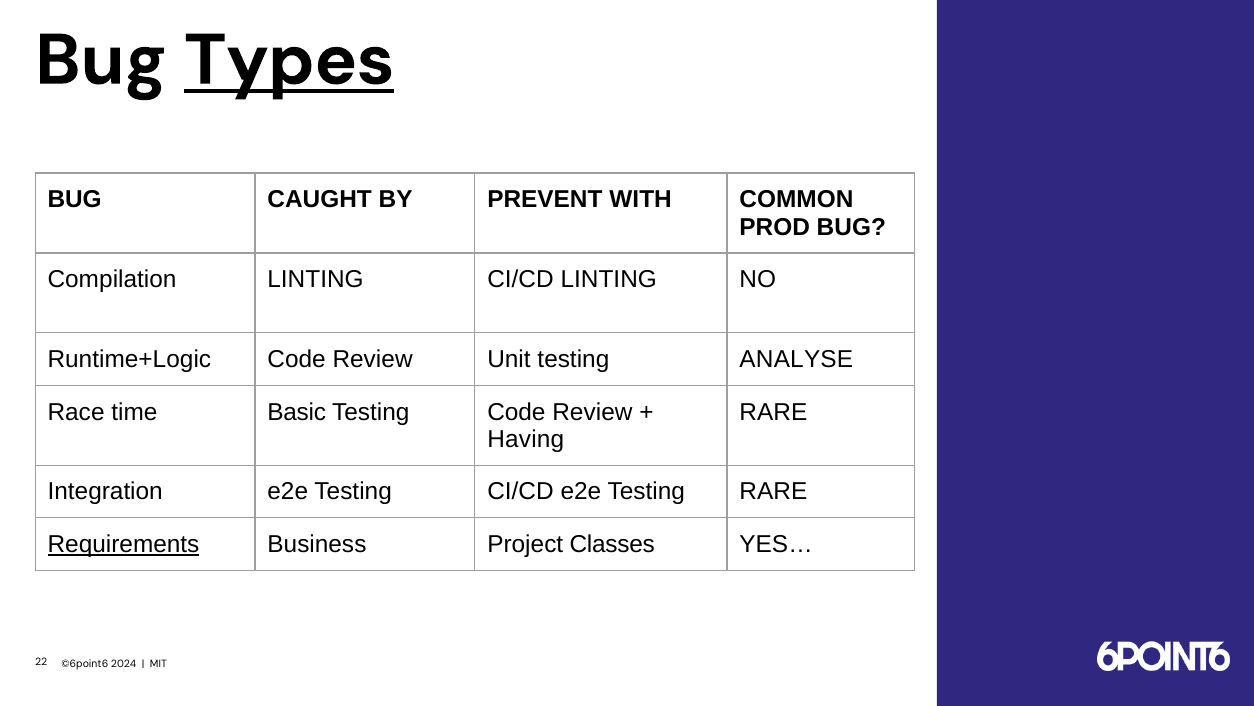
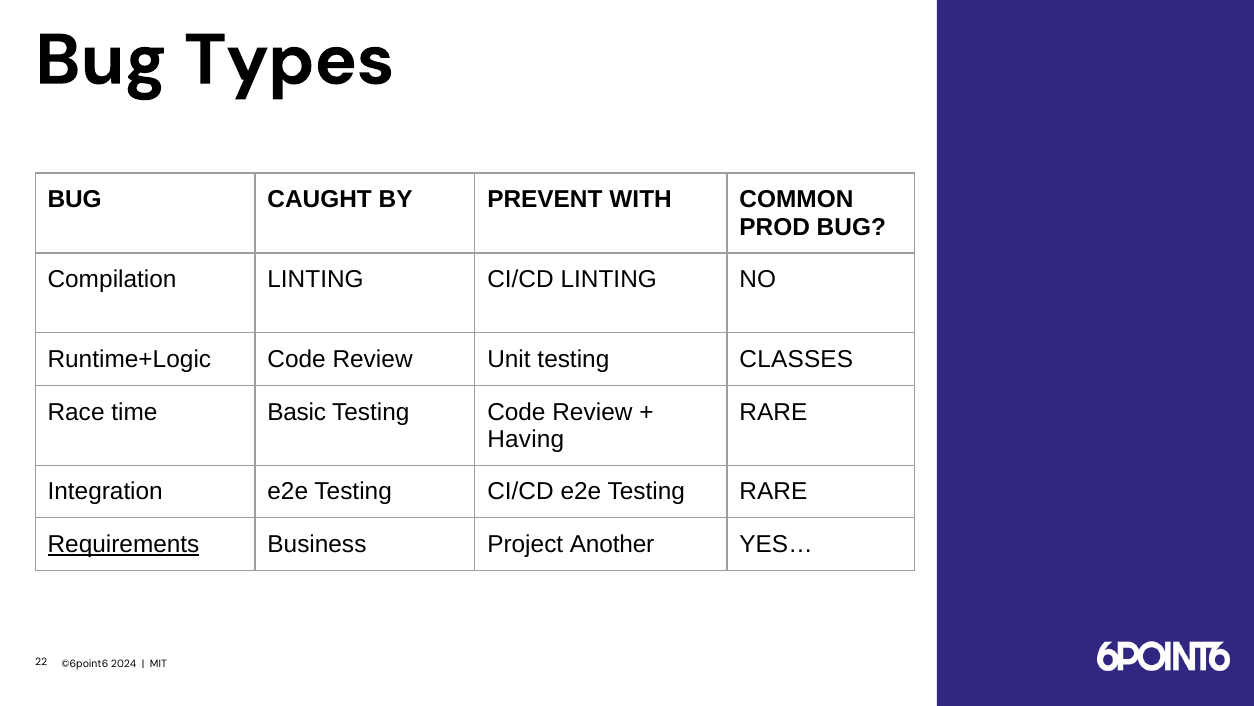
Types underline: present -> none (289, 60)
ANALYSE: ANALYSE -> CLASSES (796, 359)
Classes: Classes -> Another (612, 544)
